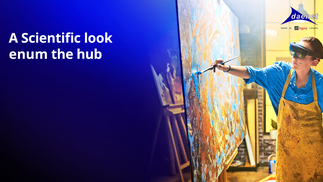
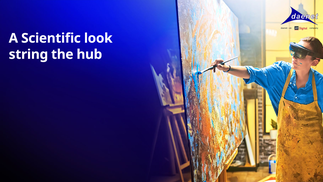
enum: enum -> string (28, 54)
